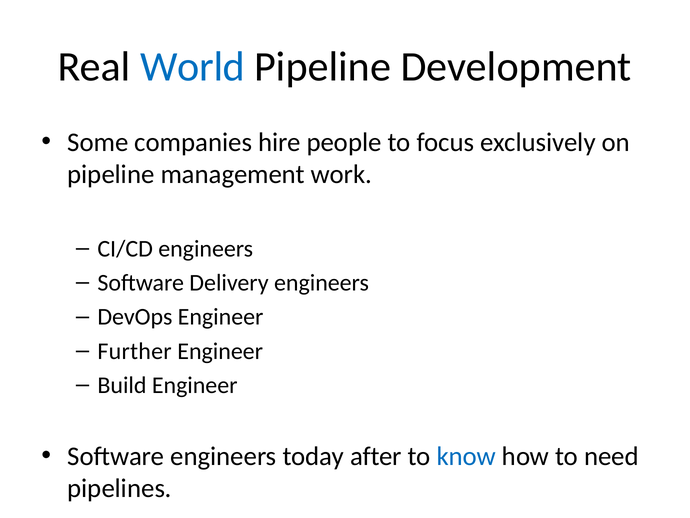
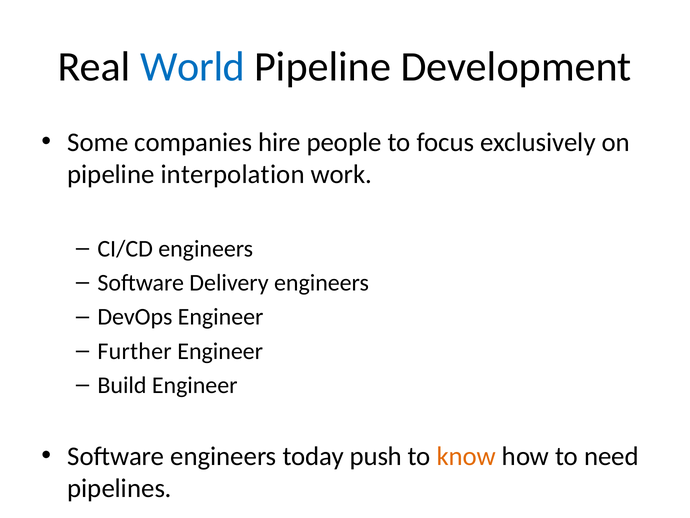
management: management -> interpolation (233, 174)
after: after -> push (376, 456)
know colour: blue -> orange (466, 456)
